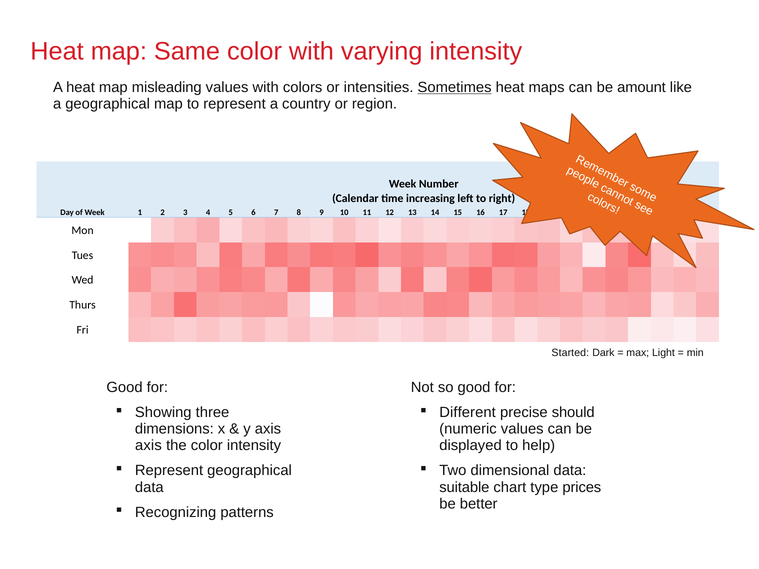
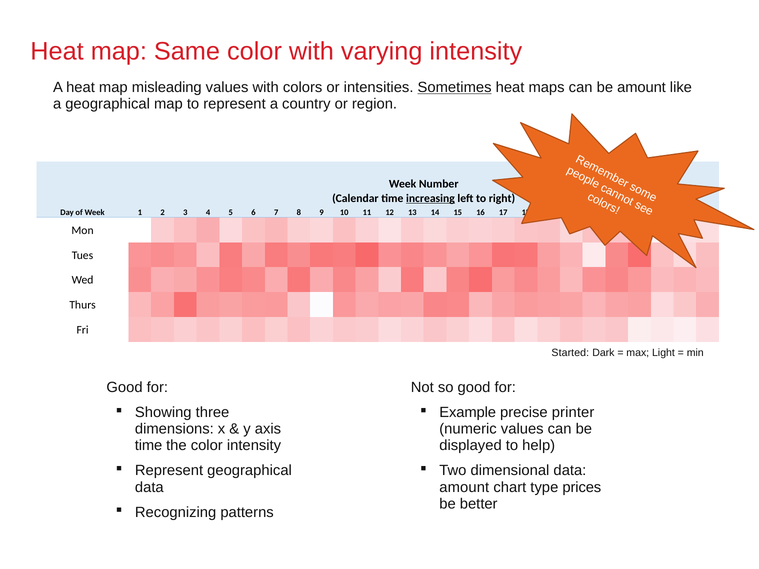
increasing underline: none -> present (430, 198)
Different: Different -> Example (468, 413)
should: should -> printer (573, 413)
axis: axis -> time (149, 446)
suitable: suitable -> amount (464, 487)
